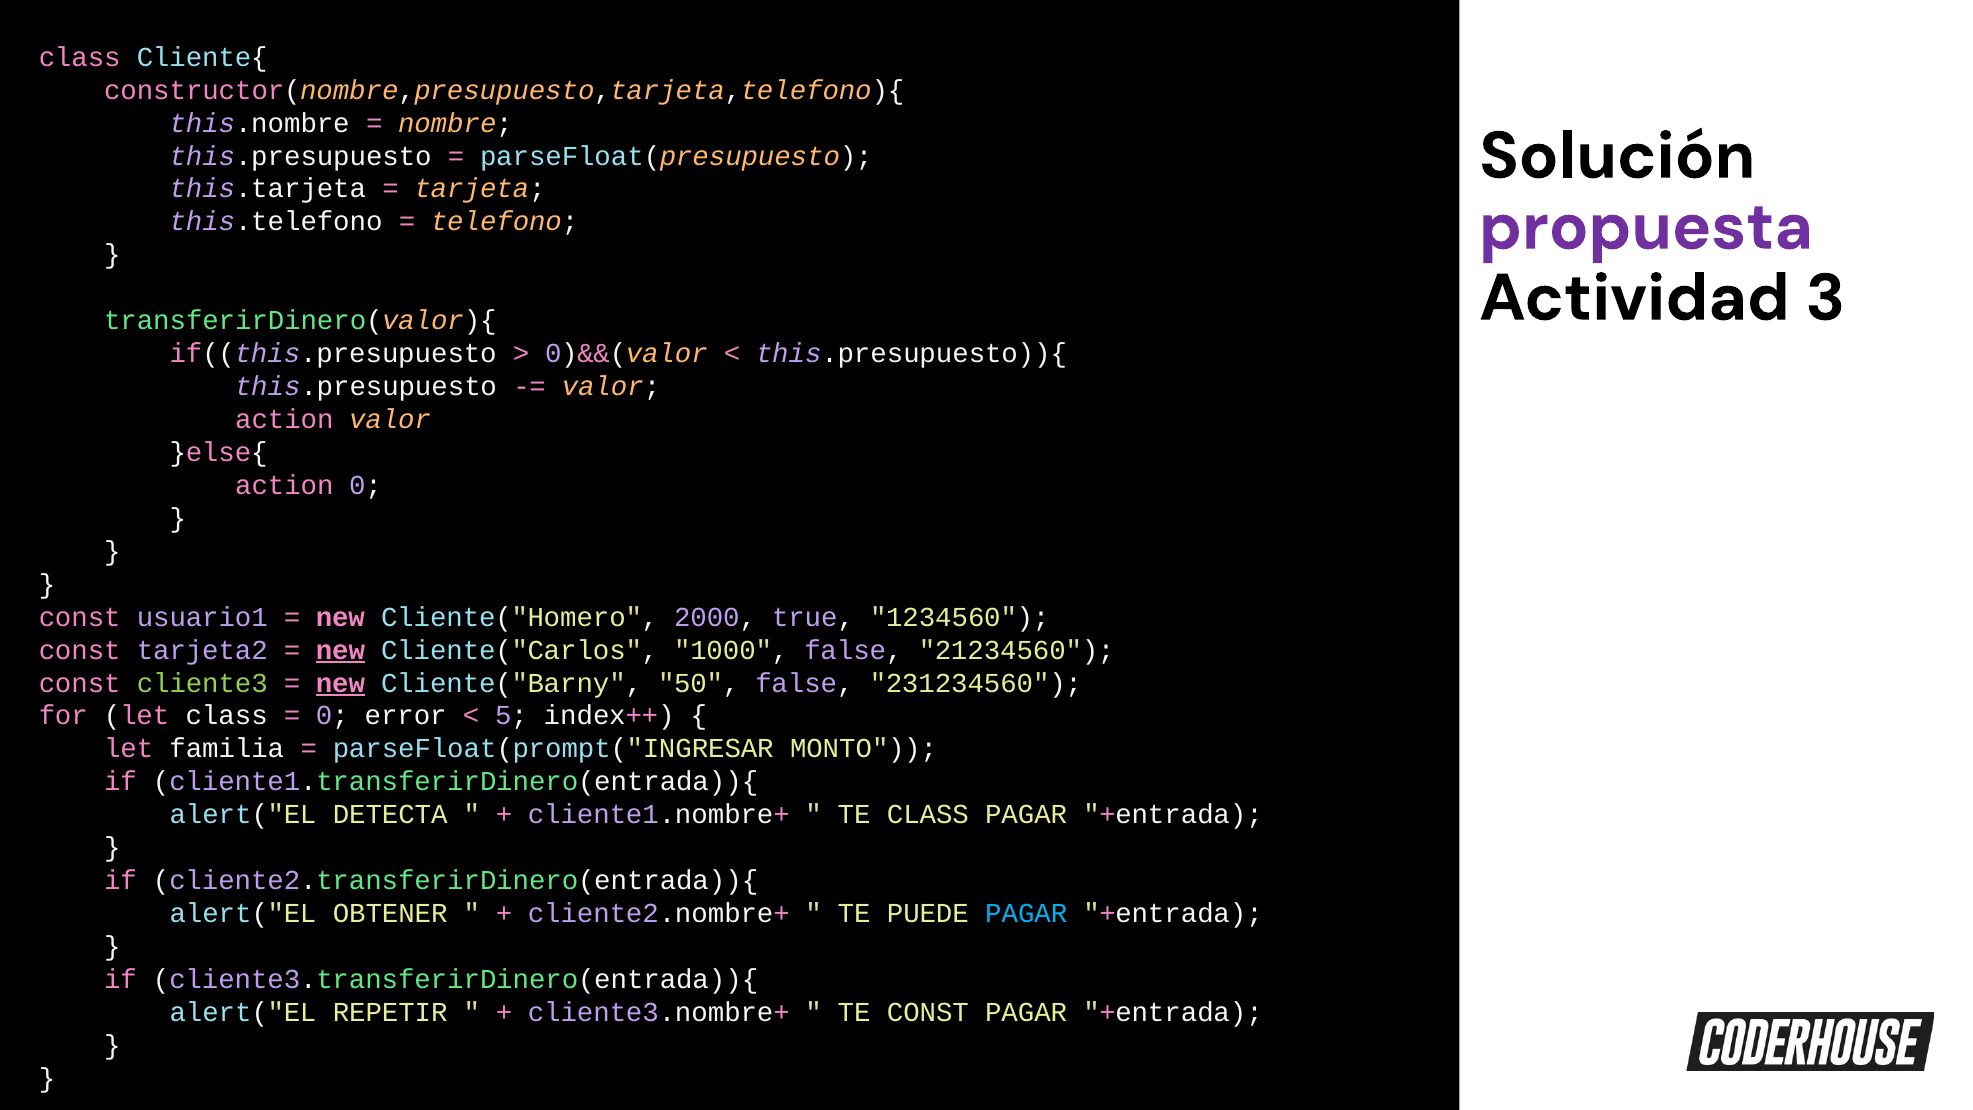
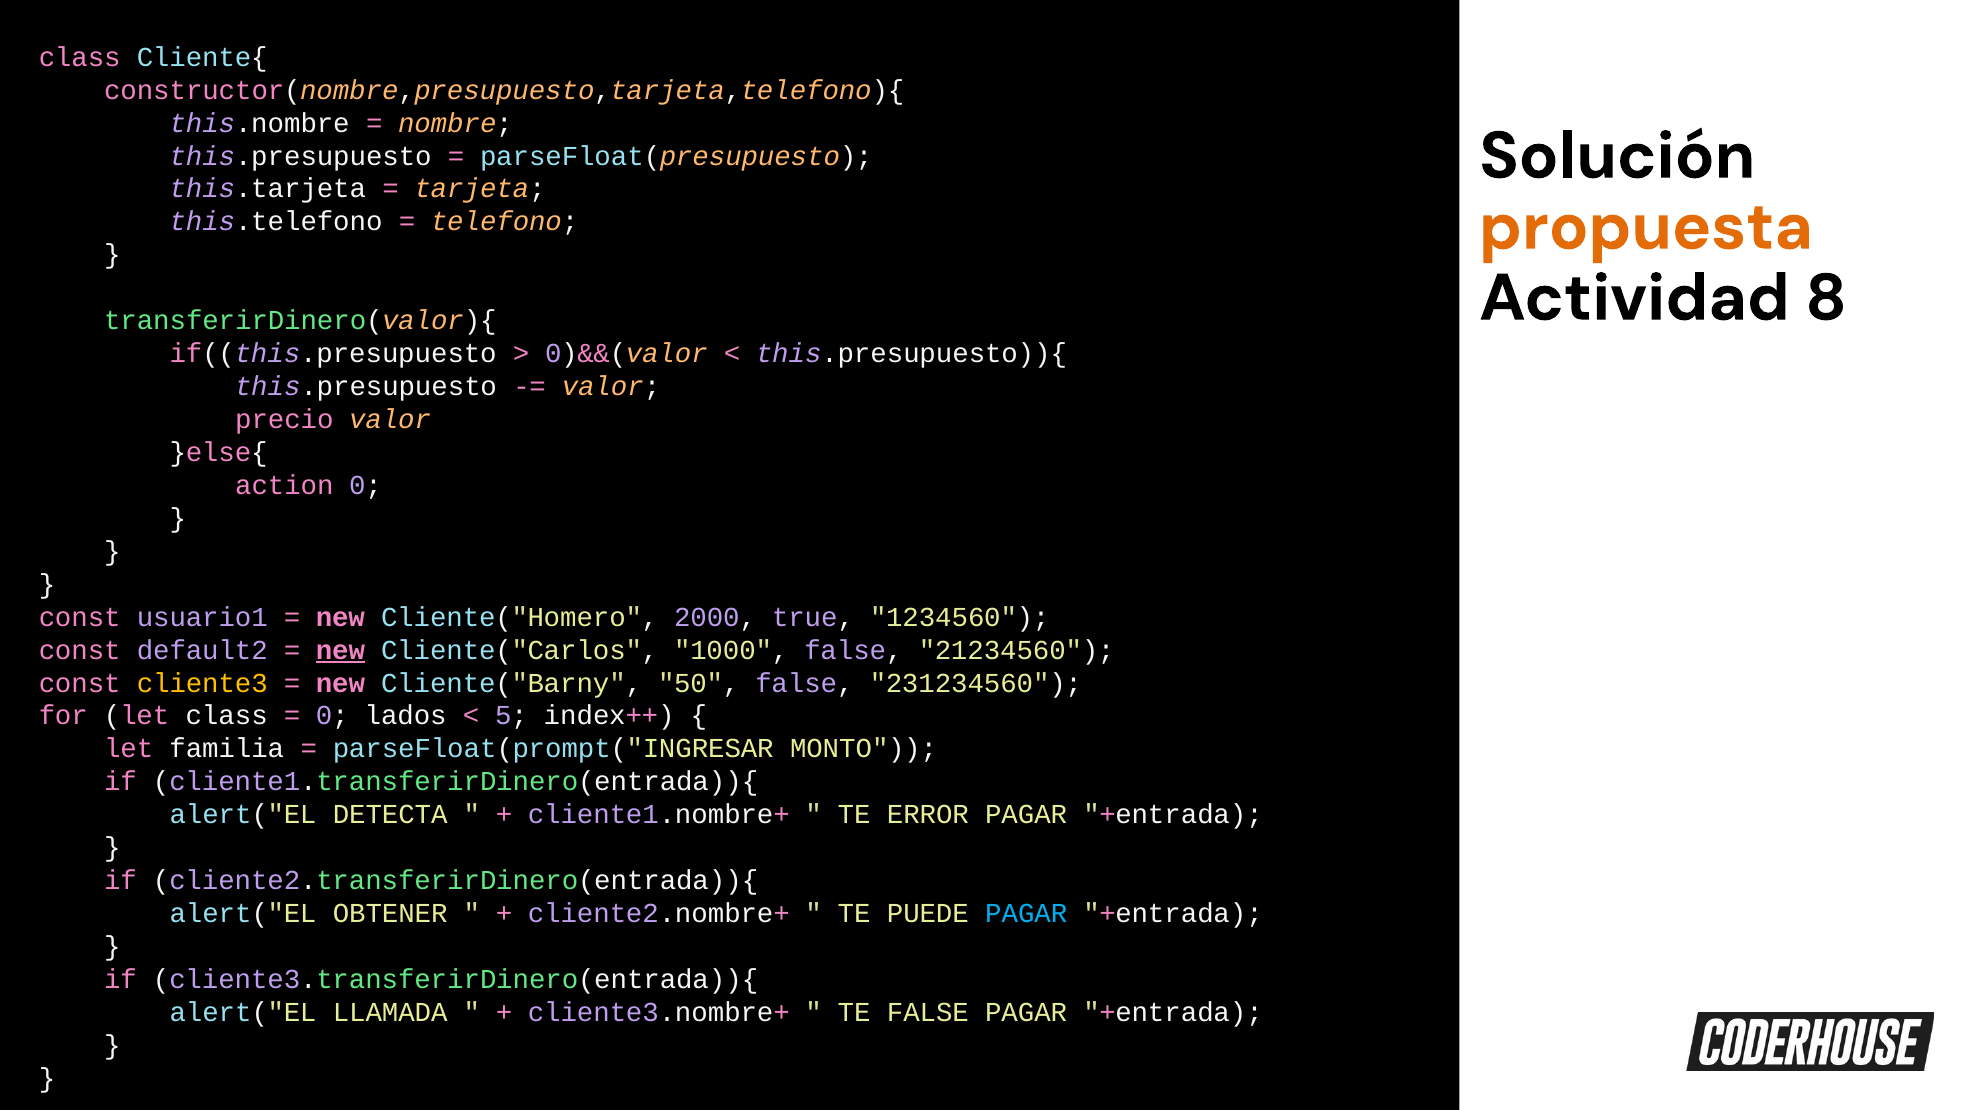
propuesta colour: purple -> orange (1646, 227)
3: 3 -> 8 (1826, 298)
action: action -> precio (284, 419)
tarjeta2: tarjeta2 -> default2 (202, 650)
cliente3 colour: light green -> yellow (202, 683)
new underline: present -> none (340, 683)
error: error -> lados (406, 716)
TE CLASS: CLASS -> ERROR (928, 815)
REPETIR: REPETIR -> LLAMADA (390, 1012)
TE CONST: CONST -> FALSE (928, 1012)
